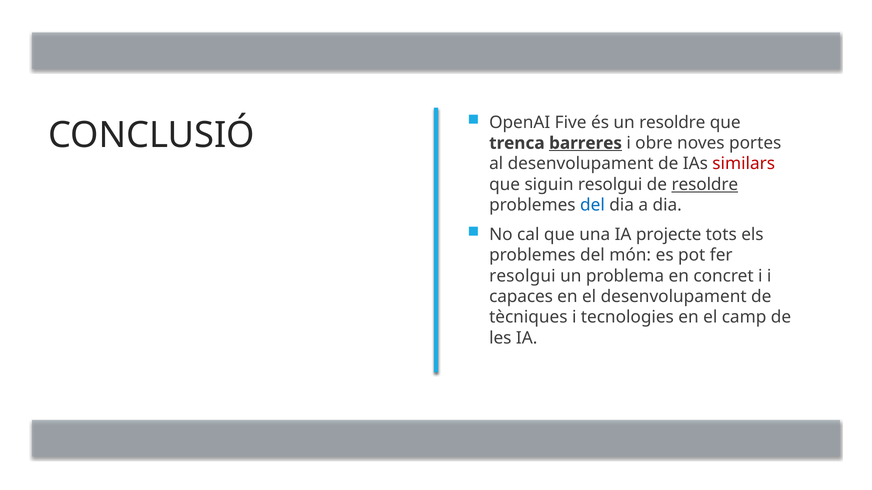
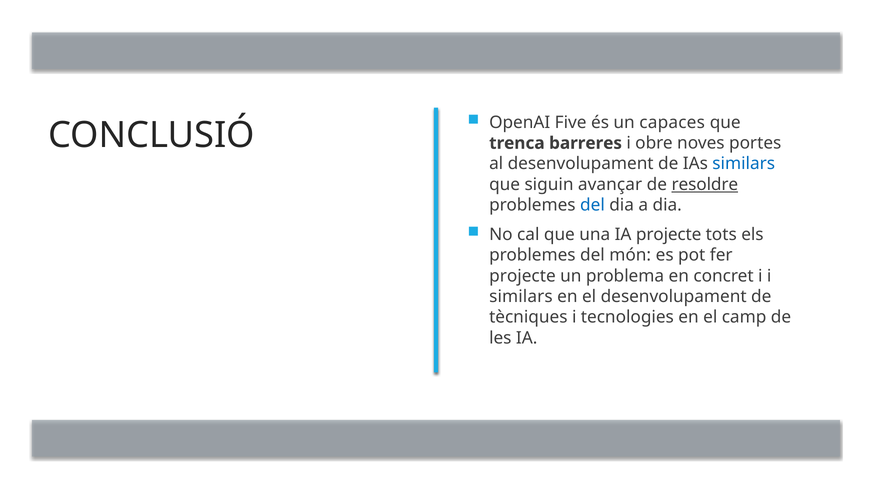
un resoldre: resoldre -> capaces (672, 123)
barreres underline: present -> none (586, 143)
similars colour: red -> blue (744, 164)
siguin resolgui: resolgui -> avançar (610, 185)
resolgui: resolgui -> projecte (522, 276)
capaces: capaces -> similars (521, 297)
